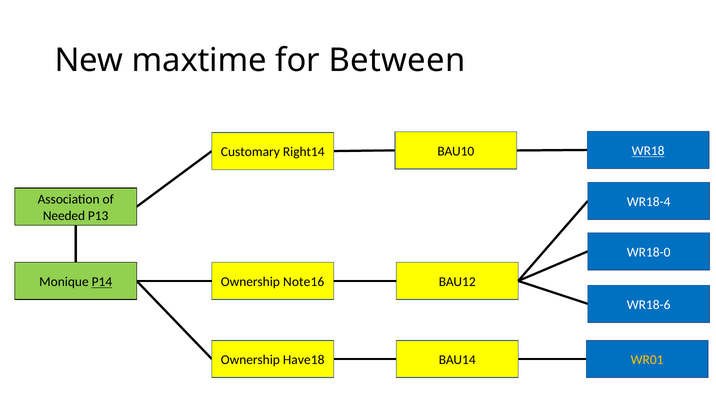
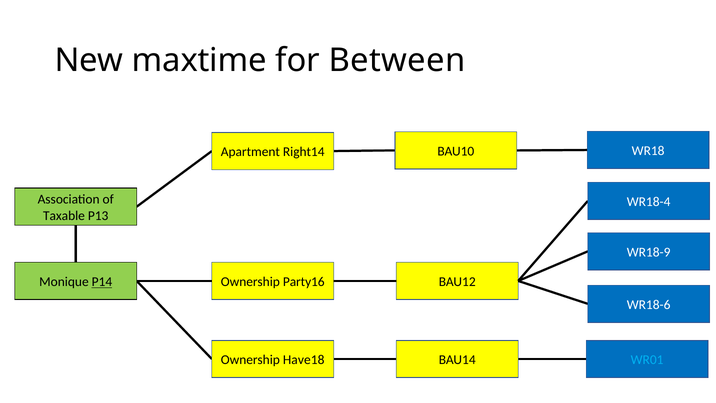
WR18 underline: present -> none (648, 151)
Customary: Customary -> Apartment (250, 152)
Needed: Needed -> Taxable (64, 216)
WR18-0: WR18-0 -> WR18-9 (649, 252)
Note16: Note16 -> Party16 (304, 282)
WR01 colour: yellow -> light blue (647, 360)
